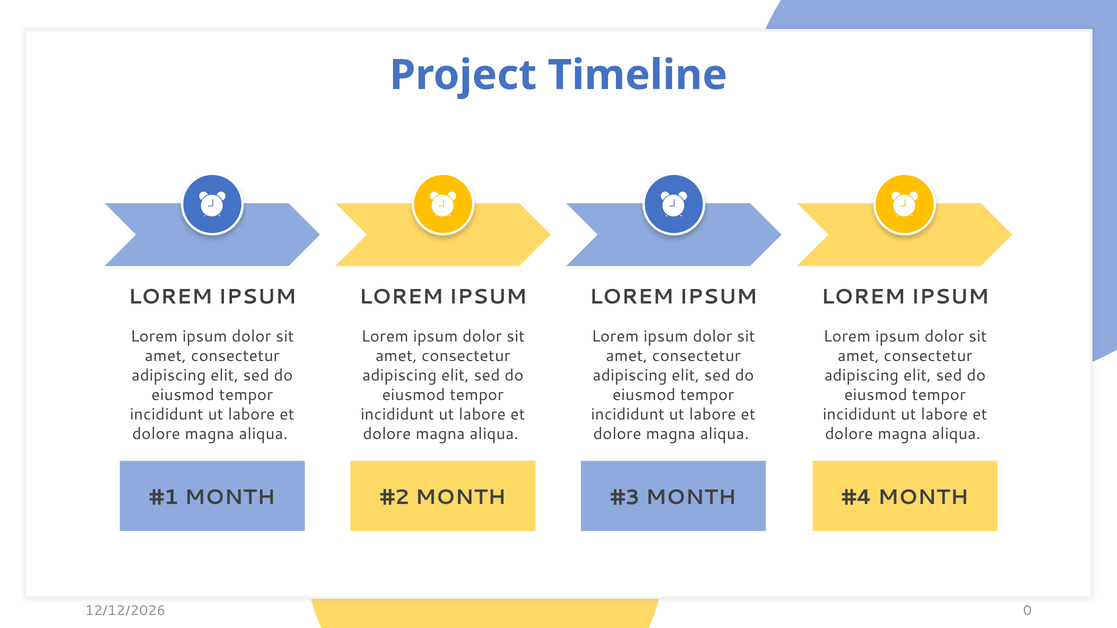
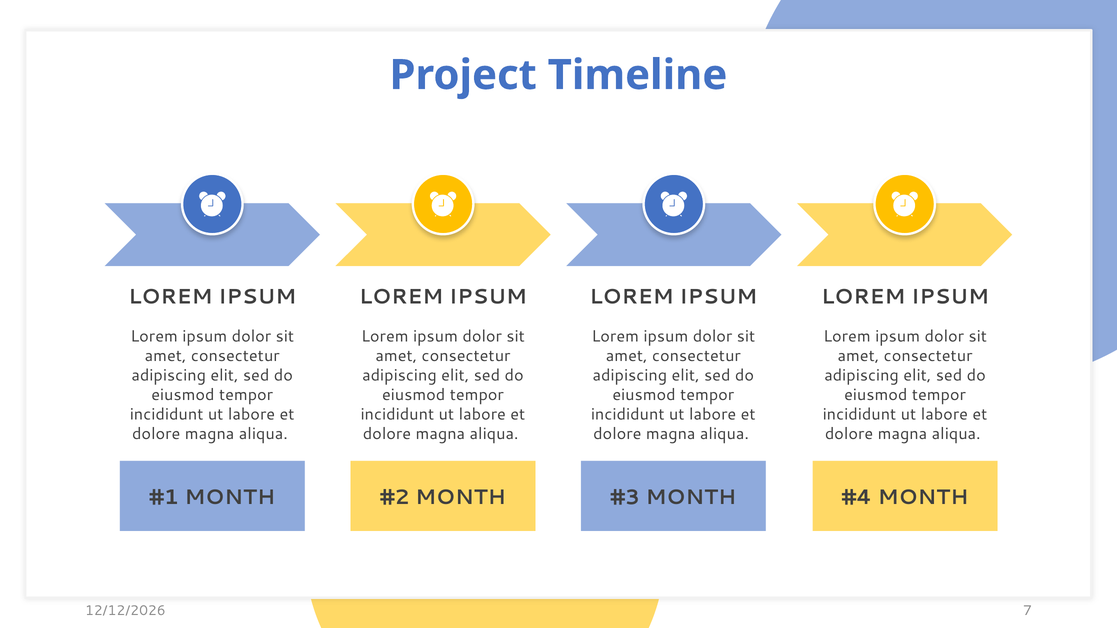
0: 0 -> 7 (1028, 611)
